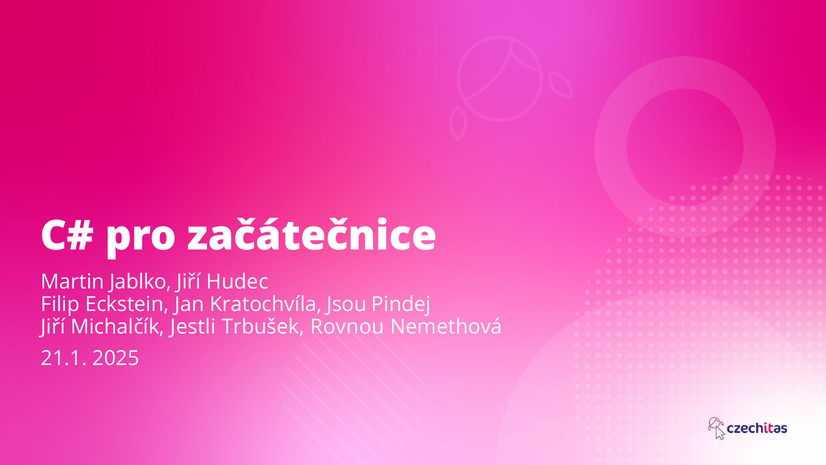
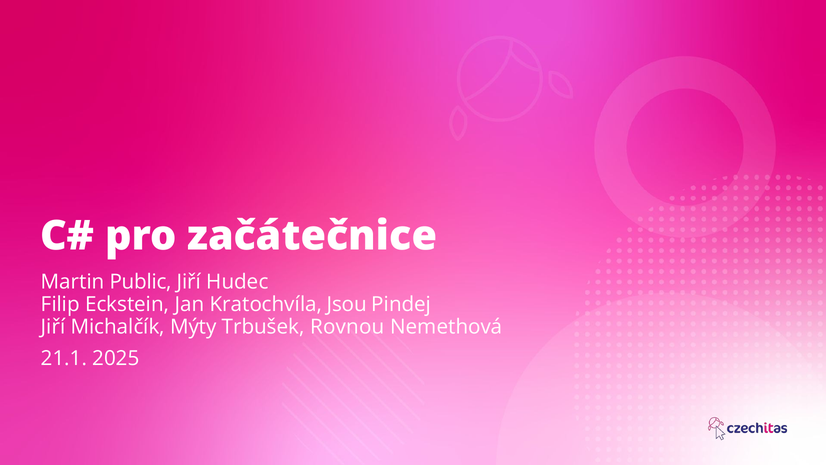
Jablko: Jablko -> Public (141, 282)
Jestli: Jestli -> Mýty (193, 327)
